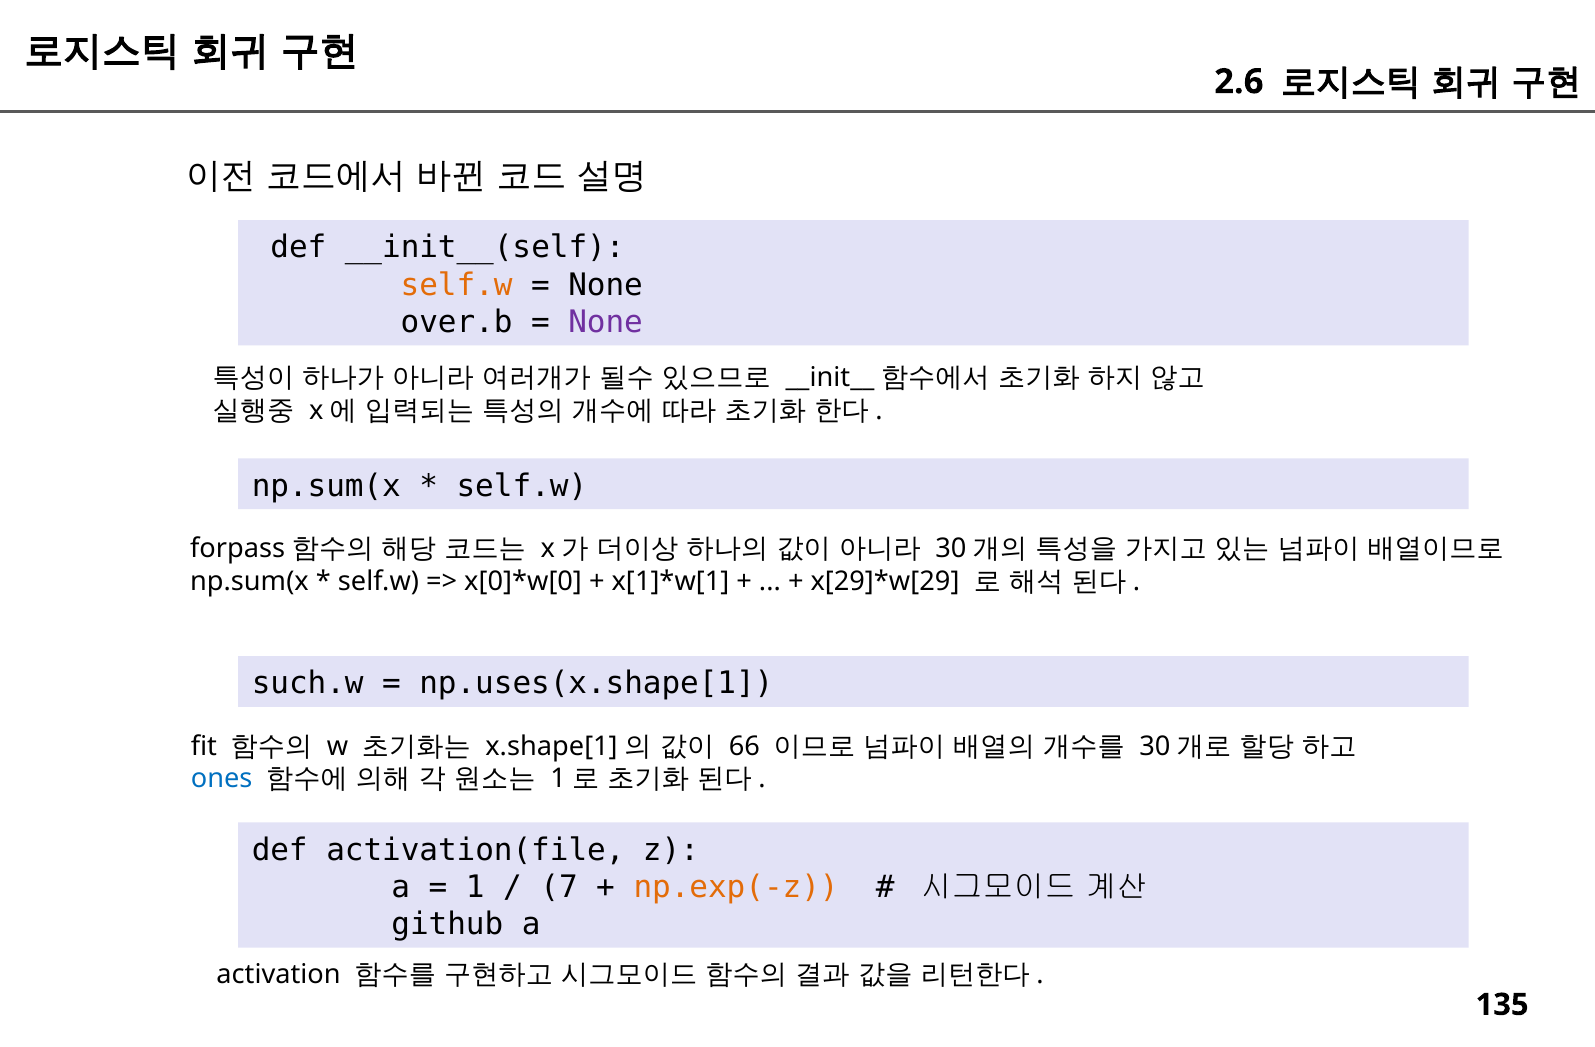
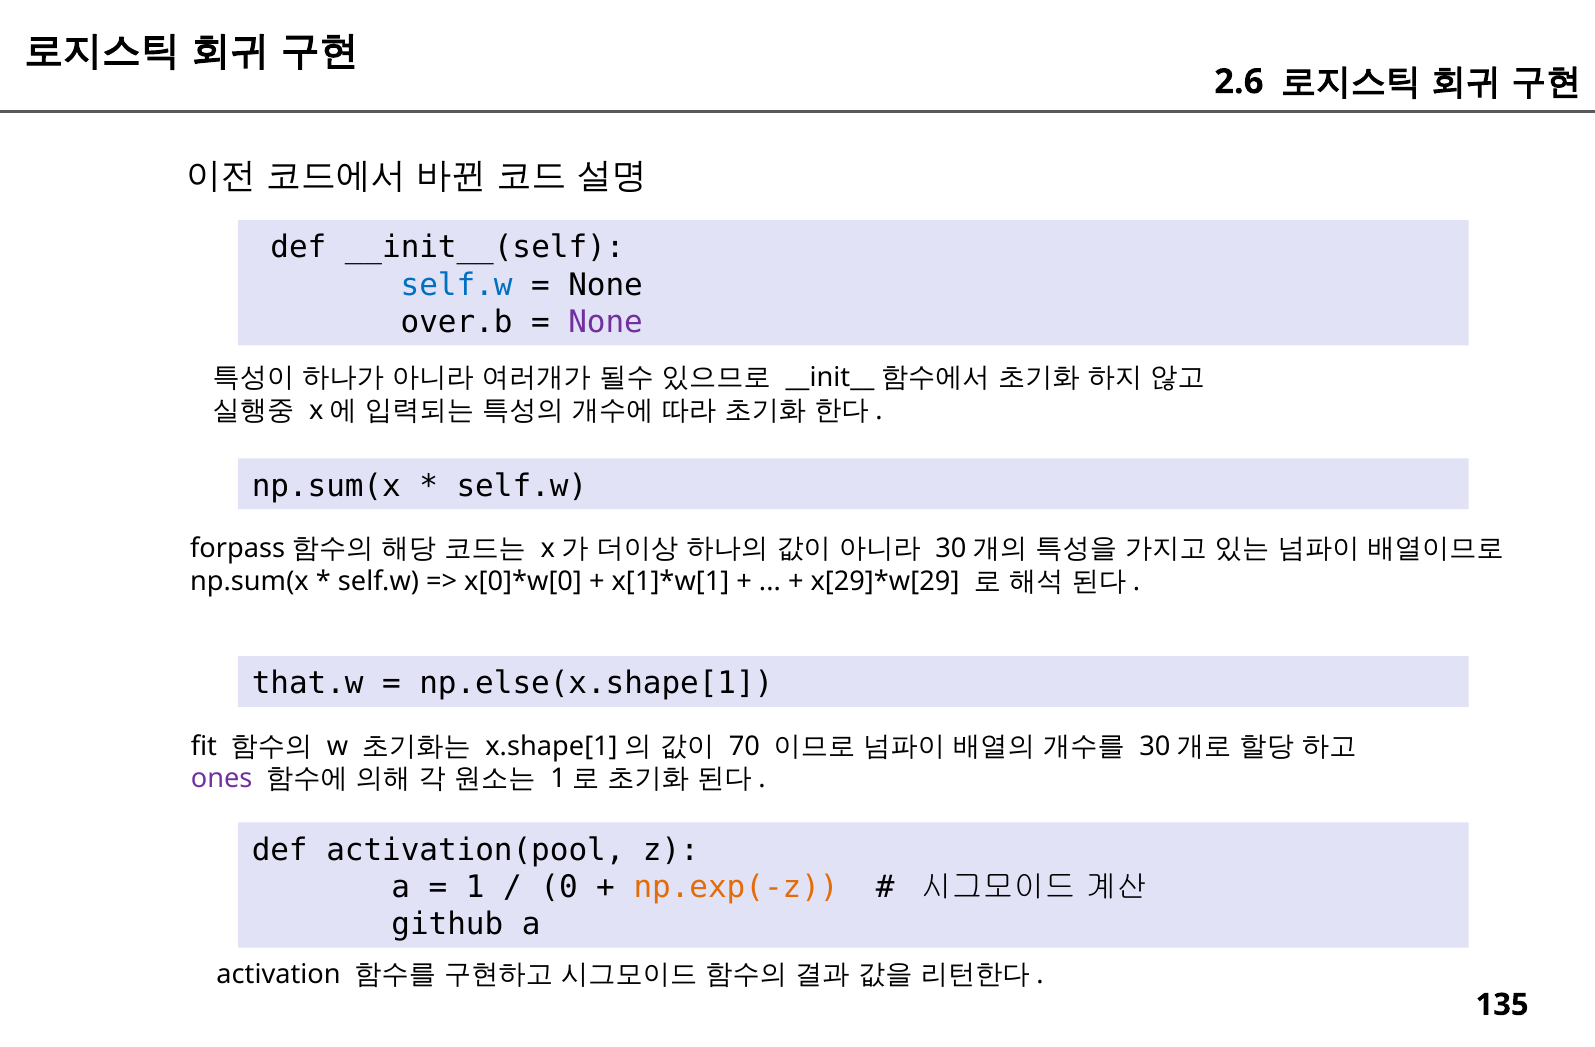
self.w colour: orange -> blue (457, 285)
such.w: such.w -> that.w (308, 684)
np.uses(x.shape[1: np.uses(x.shape[1 -> np.else(x.shape[1 (596, 684)
66: 66 -> 70 (744, 747)
ones colour: blue -> purple (222, 779)
activation(file: activation(file -> activation(pool (475, 851)
7: 7 -> 0 (559, 888)
